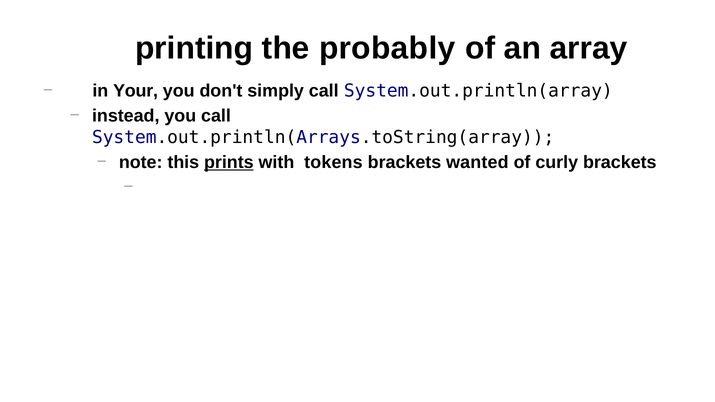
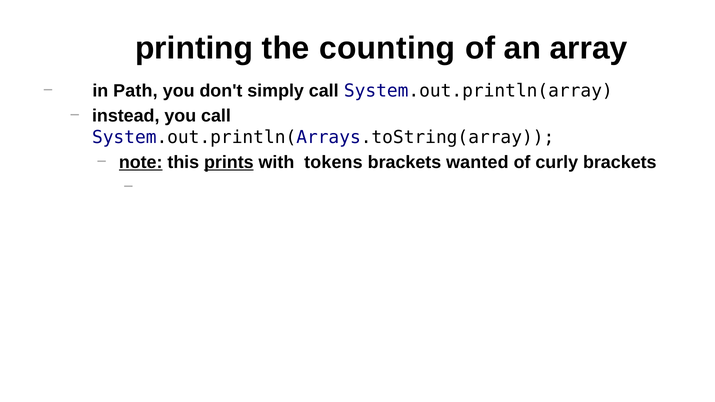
probably: probably -> counting (387, 48)
Your: Your -> Path (135, 91)
note underline: none -> present (141, 162)
